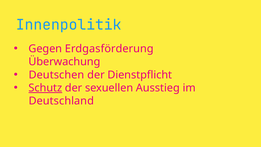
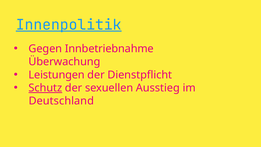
Innenpolitik underline: none -> present (69, 25)
Erdgasförderung: Erdgasförderung -> Innbetriebnahme (109, 49)
Deutschen: Deutschen -> Leistungen (57, 75)
